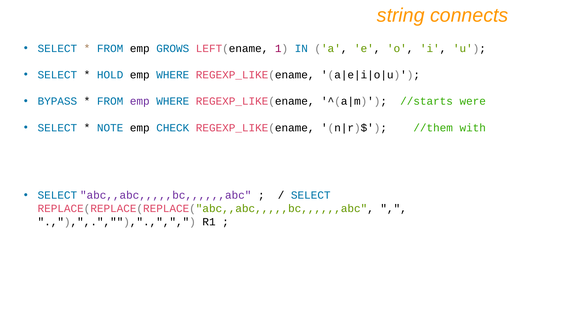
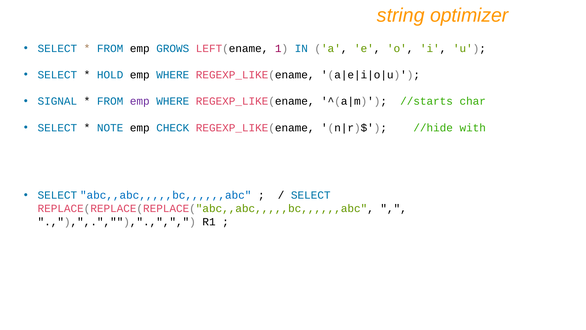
connects: connects -> optimizer (469, 15)
BYPASS: BYPASS -> SIGNAL (57, 101)
were: were -> char (473, 101)
//them: //them -> //hide (433, 128)
abc,,abc,,,,,bc,,,,,,abc colour: purple -> blue (166, 195)
